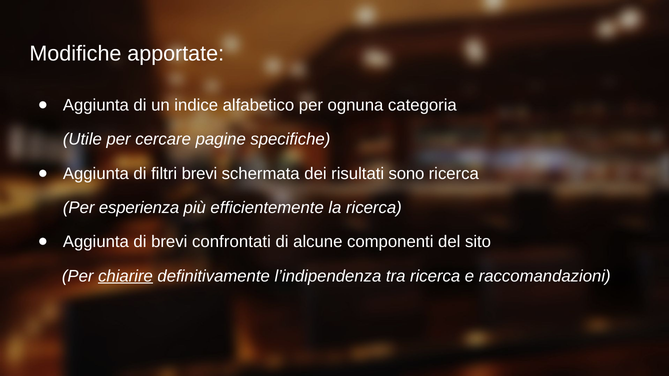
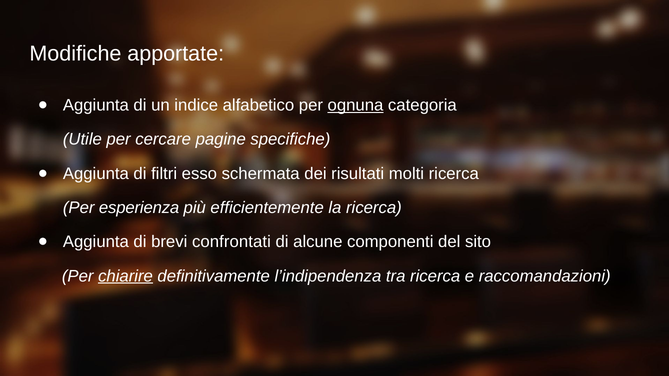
ognuna underline: none -> present (355, 105)
filtri brevi: brevi -> esso (199, 174)
sono: sono -> molti (406, 174)
